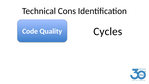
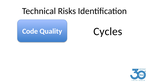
Cons: Cons -> Risks (67, 11)
